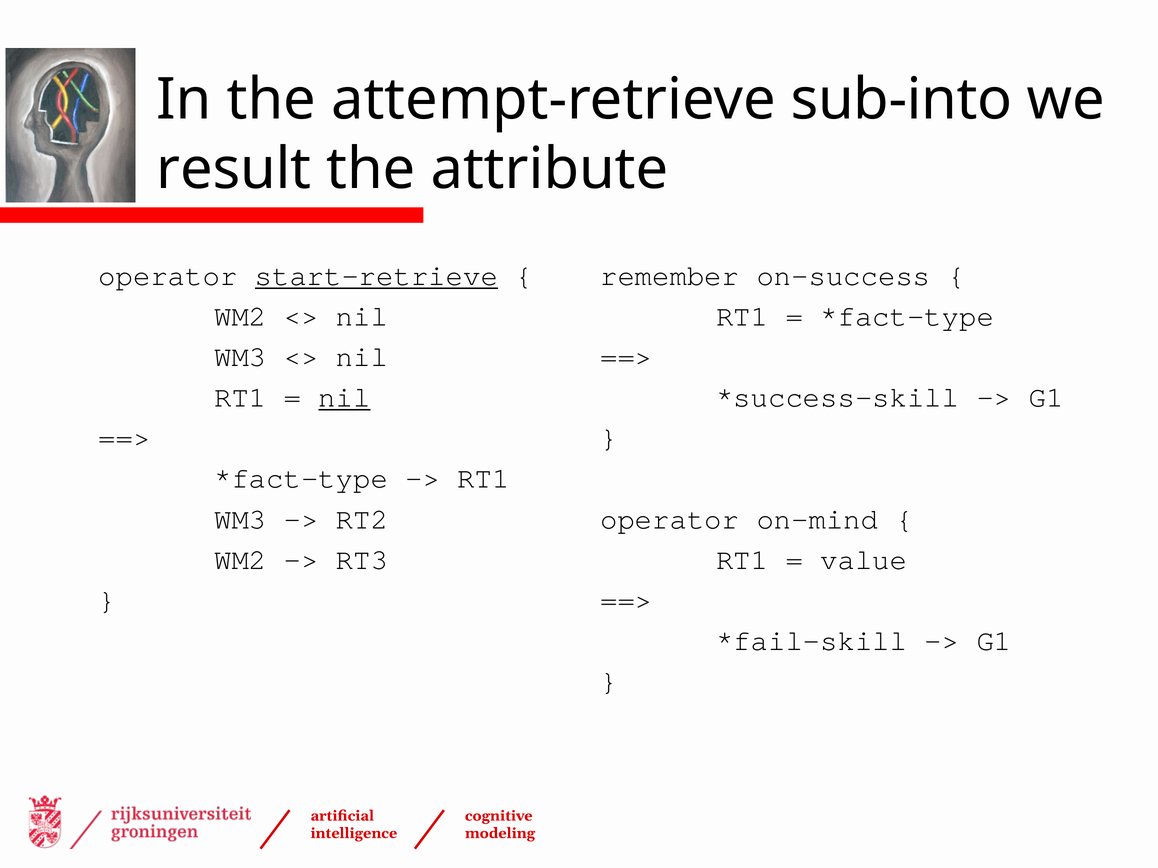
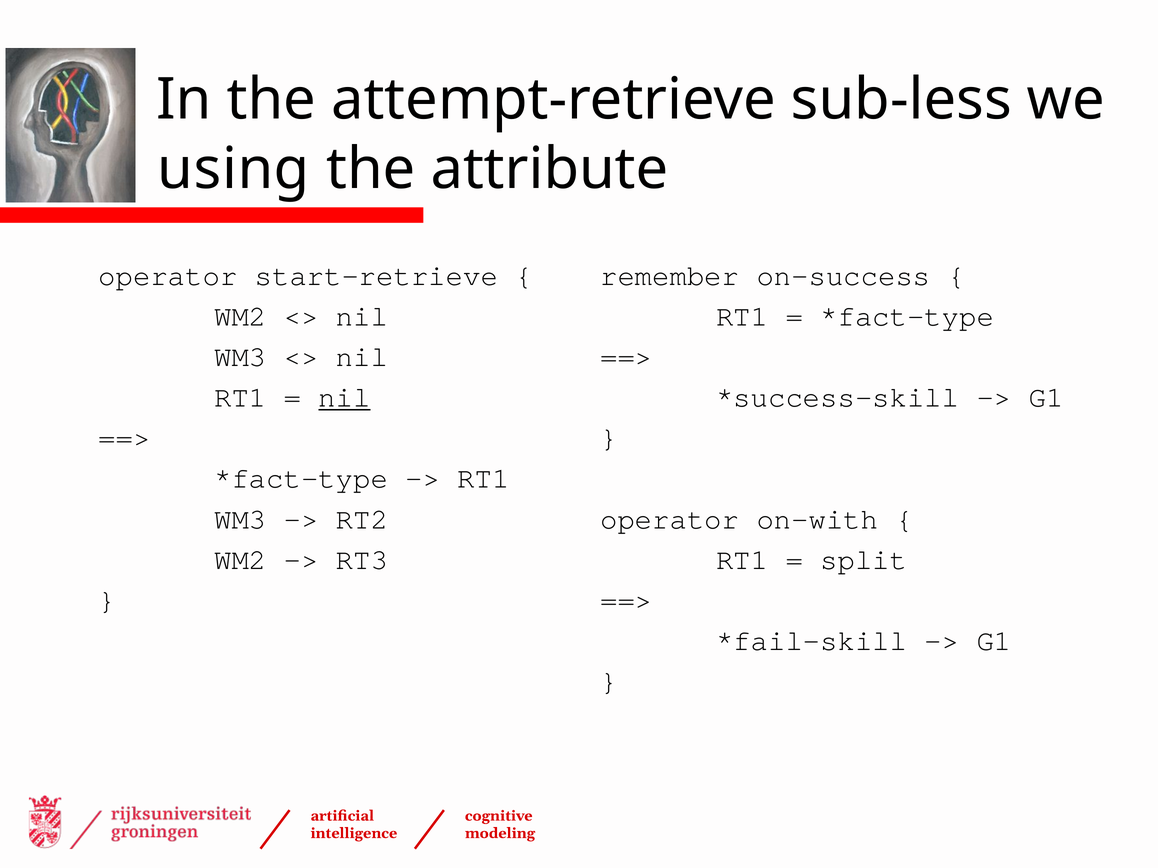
sub-into: sub-into -> sub-less (901, 100)
result: result -> using (233, 169)
start-retrieve underline: present -> none (376, 276)
on-mind: on-mind -> on-with (817, 519)
value: value -> split (864, 560)
